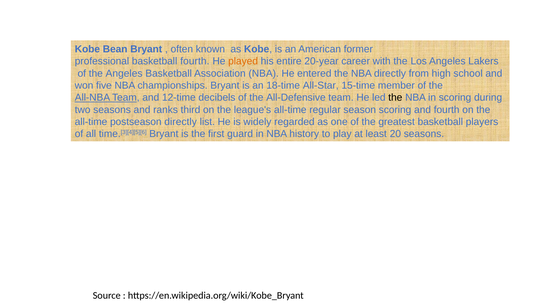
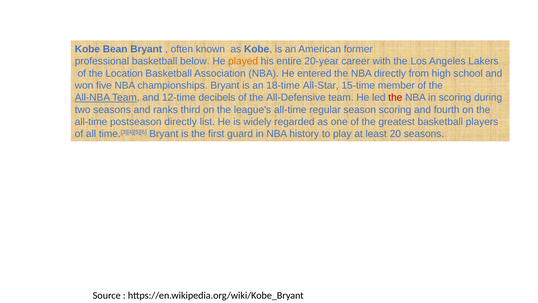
basketball fourth: fourth -> below (195, 61)
the Angeles: Angeles -> Location (124, 73)
the colour: black -> red (395, 97)
